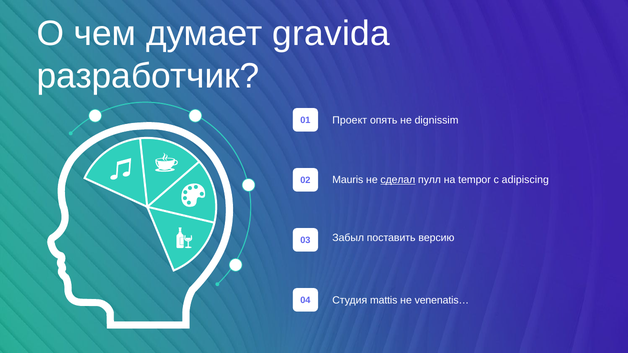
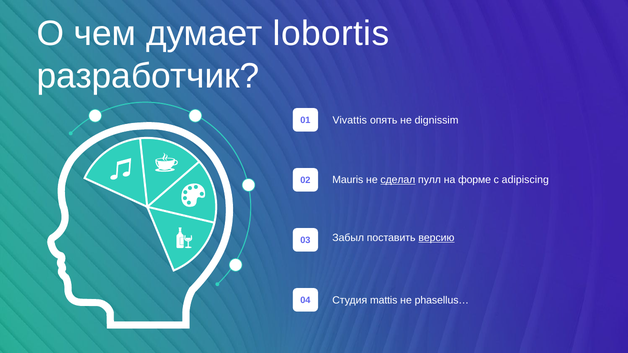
gravida: gravida -> lobortis (331, 34)
Проект: Проект -> Vivattis (350, 120)
tempor: tempor -> форме (475, 180)
версию underline: none -> present (436, 238)
venenatis…: venenatis… -> phasellus… (442, 301)
